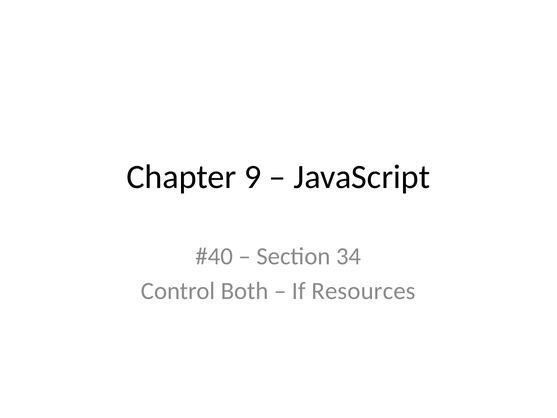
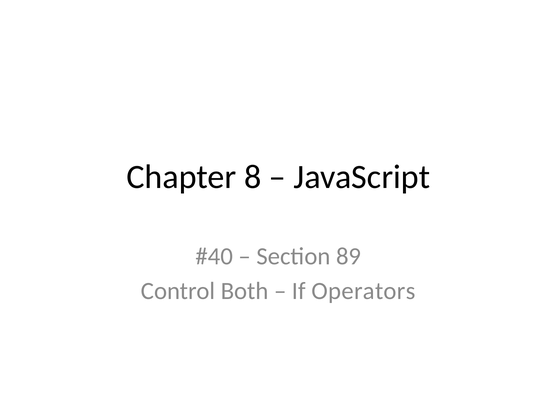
9: 9 -> 8 (253, 177)
34: 34 -> 89 (349, 256)
Resources: Resources -> Operators (364, 291)
